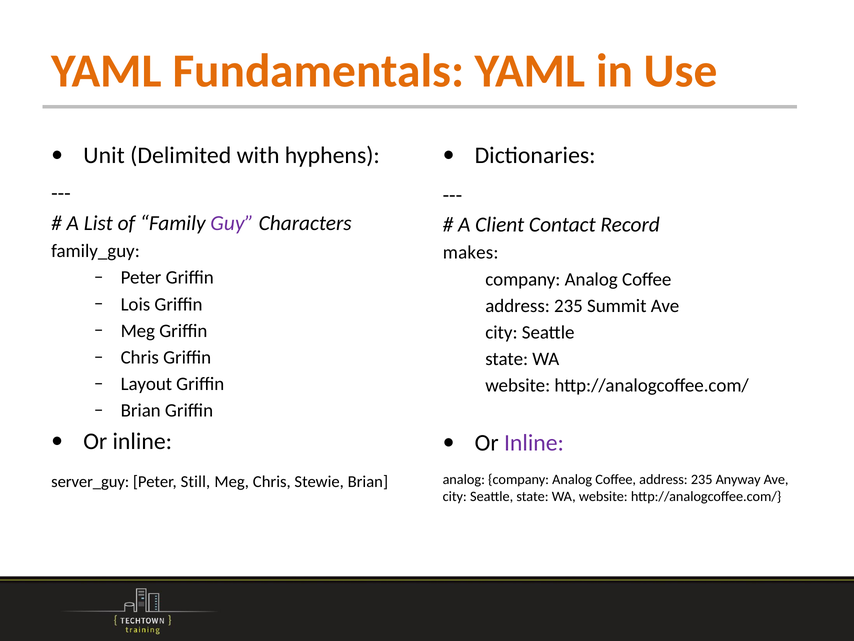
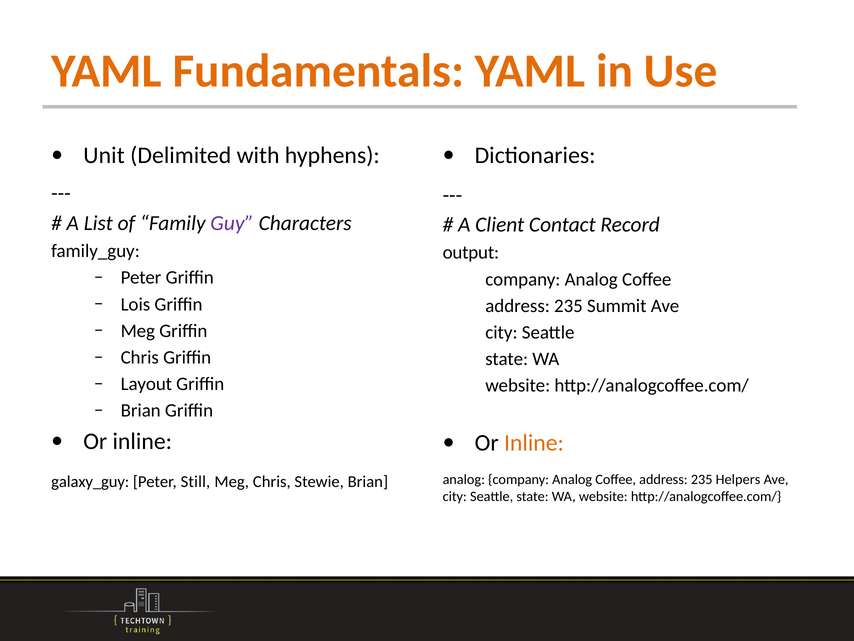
makes: makes -> output (471, 253)
Inline colour: purple -> orange (534, 443)
Anyway: Anyway -> Helpers (738, 479)
server_guy: server_guy -> galaxy_guy (90, 481)
